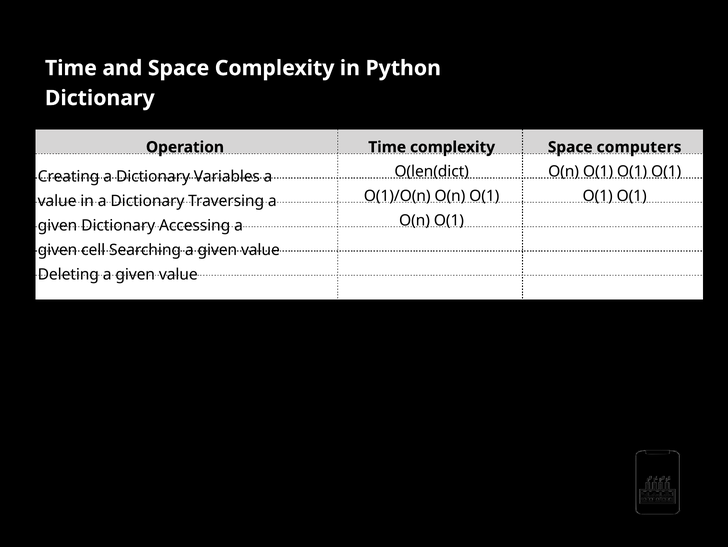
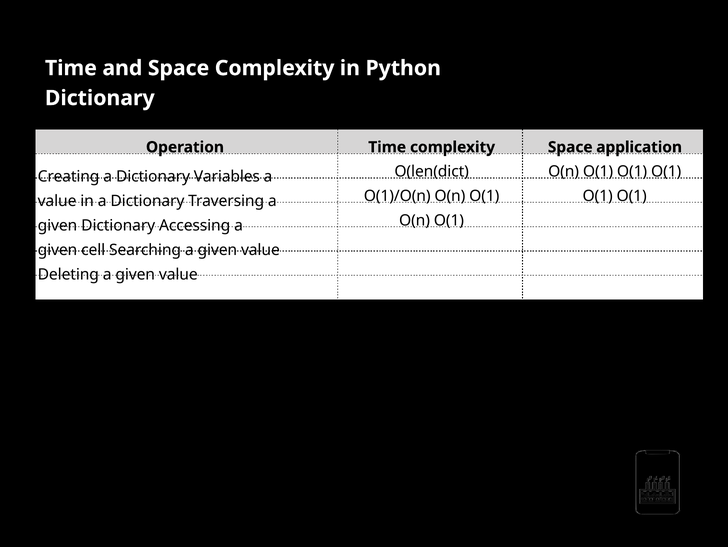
computers: computers -> application (639, 147)
